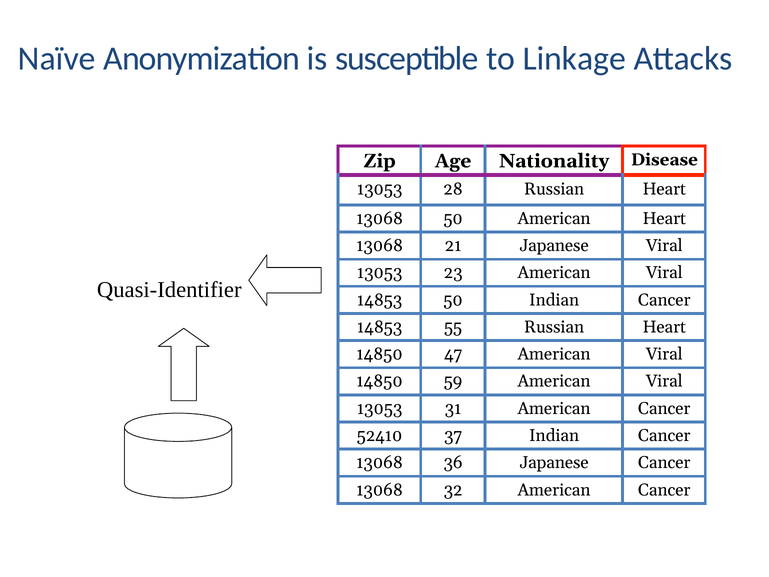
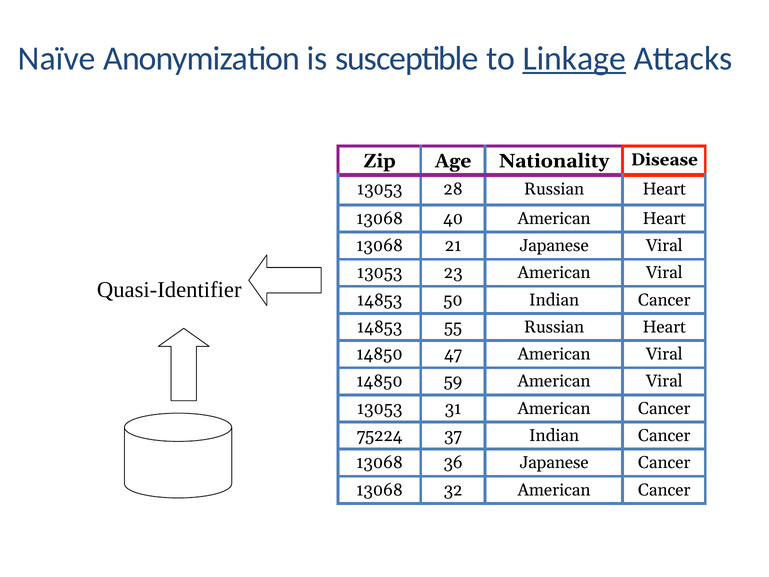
Linkage underline: none -> present (574, 58)
13068 50: 50 -> 40 (453, 218)
52410: 52410 -> 75224 (380, 435)
